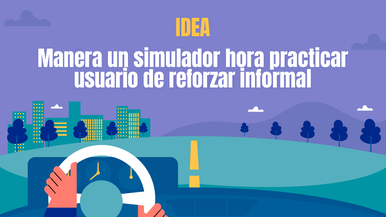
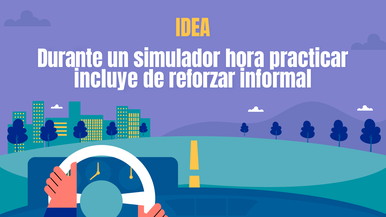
Manera: Manera -> Durante (70, 60)
usuario: usuario -> incluye (106, 81)
